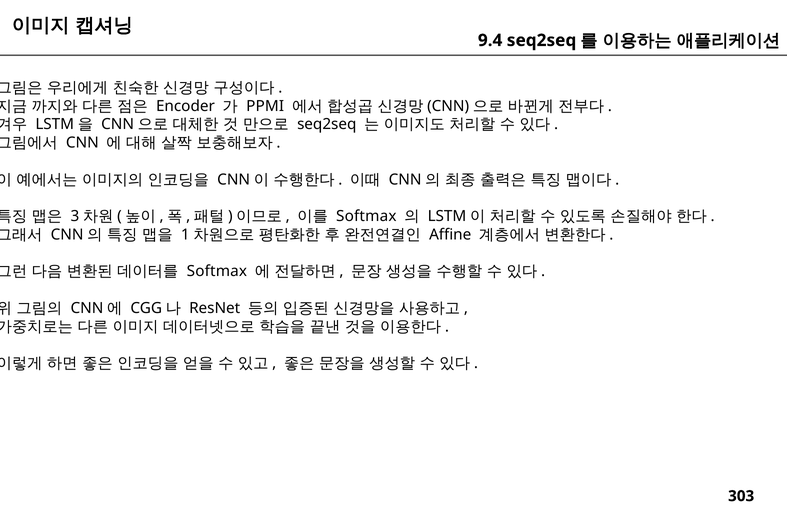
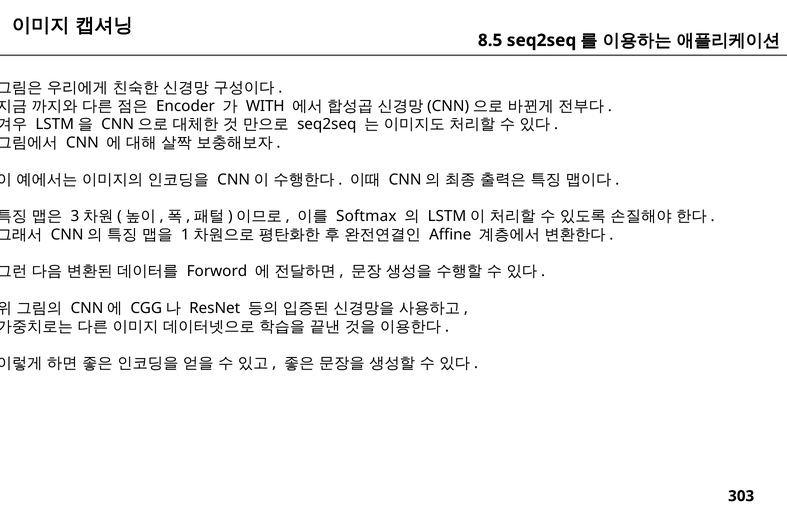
9.4: 9.4 -> 8.5 (490, 40)
PPMI: PPMI -> WITH (265, 106)
Softmax: Softmax -> Forword (217, 271)
